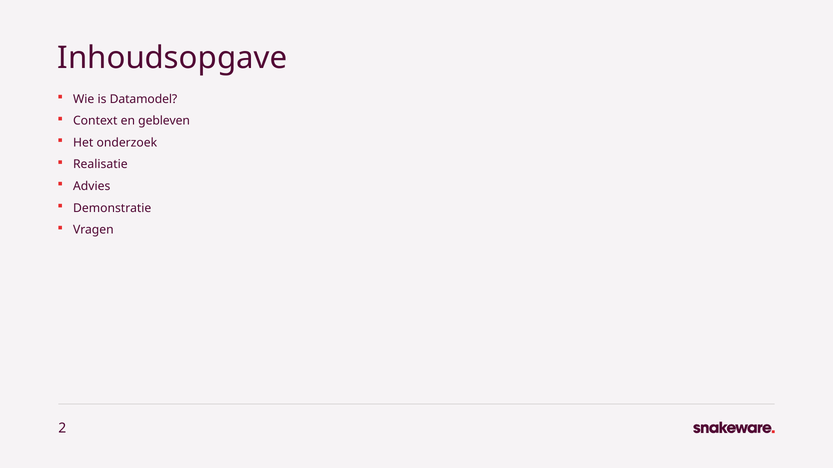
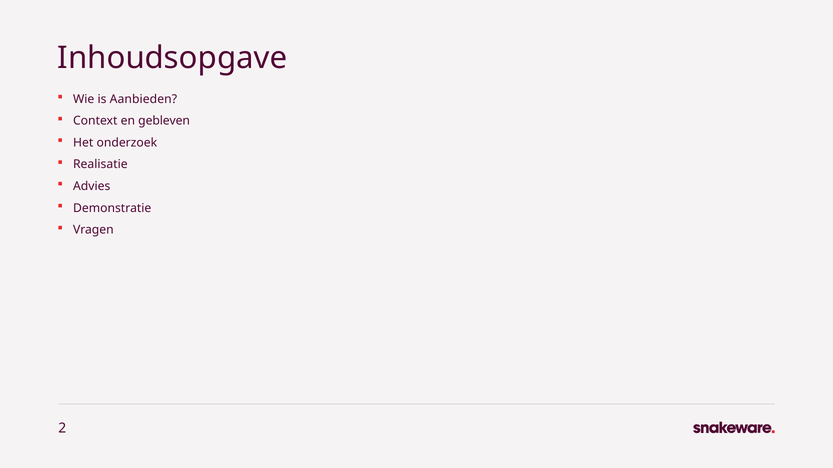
Datamodel: Datamodel -> Aanbieden (143, 99)
